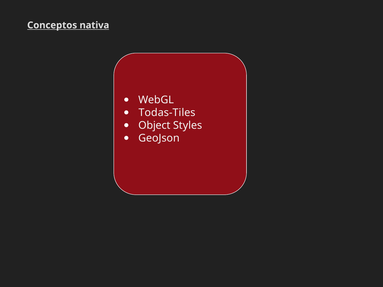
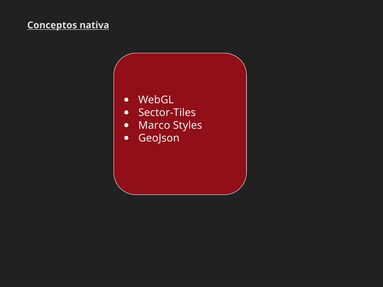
Todas-Tiles: Todas-Tiles -> Sector-Tiles (167, 113)
Object: Object -> Marco (154, 125)
